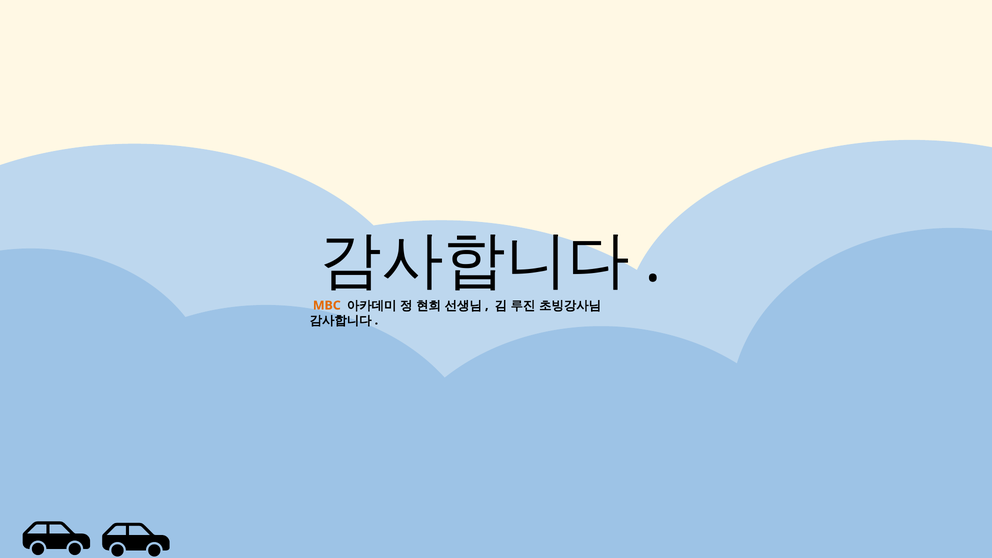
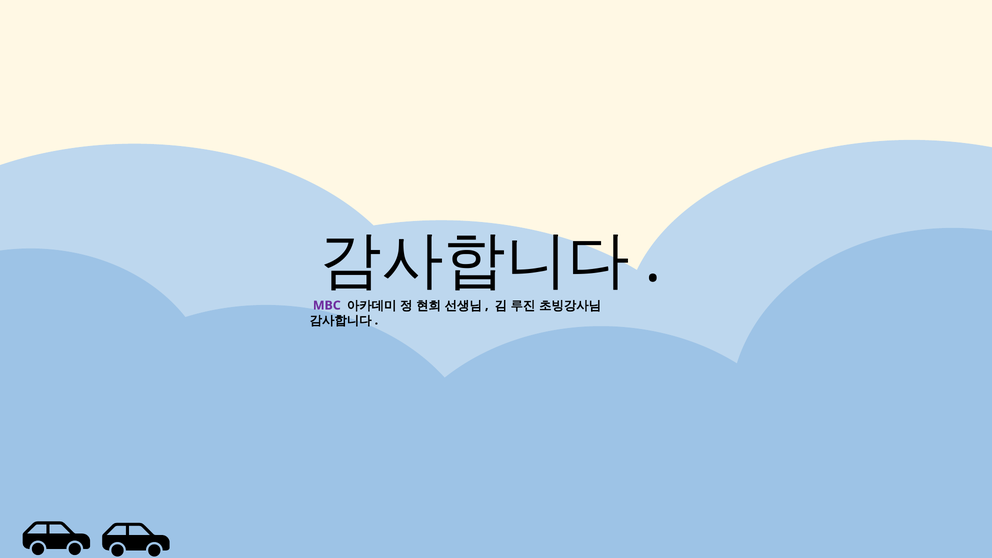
MBC colour: orange -> purple (327, 305)
